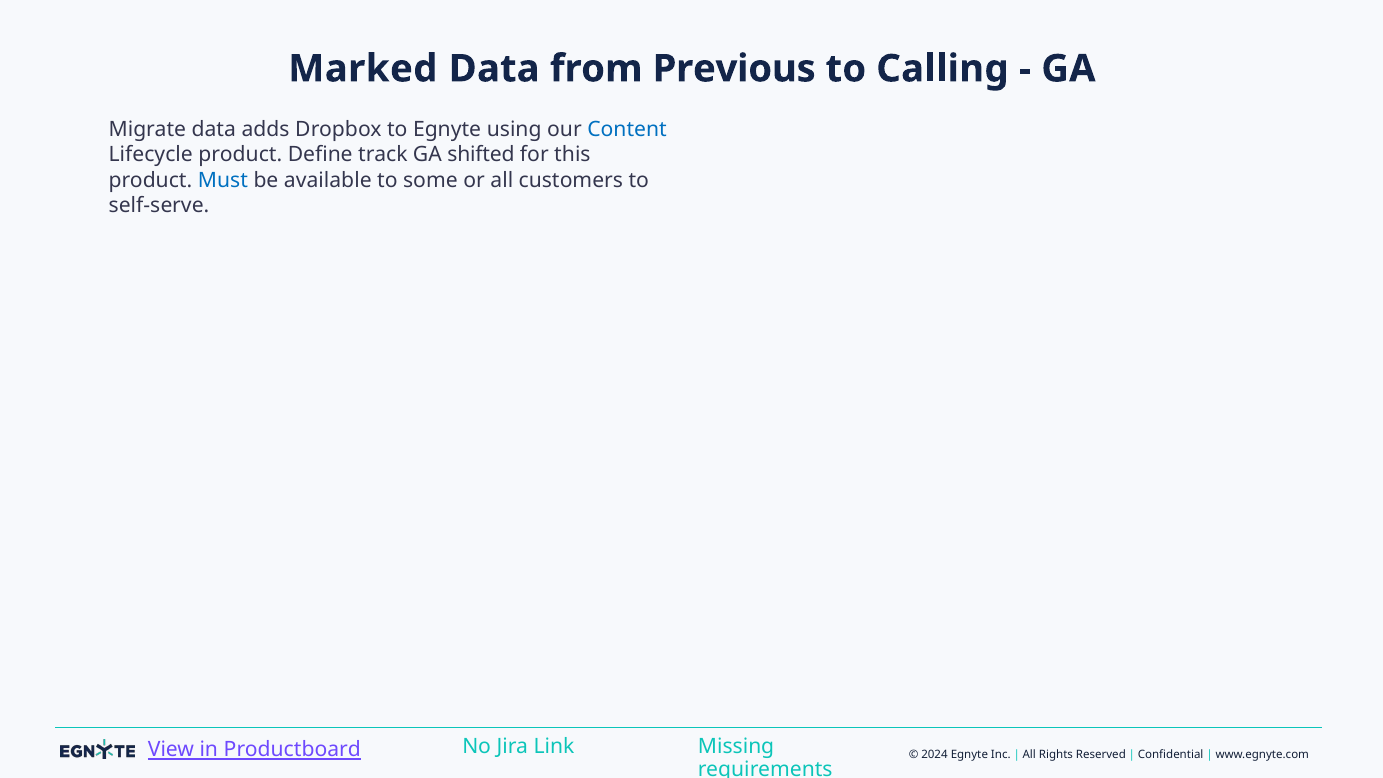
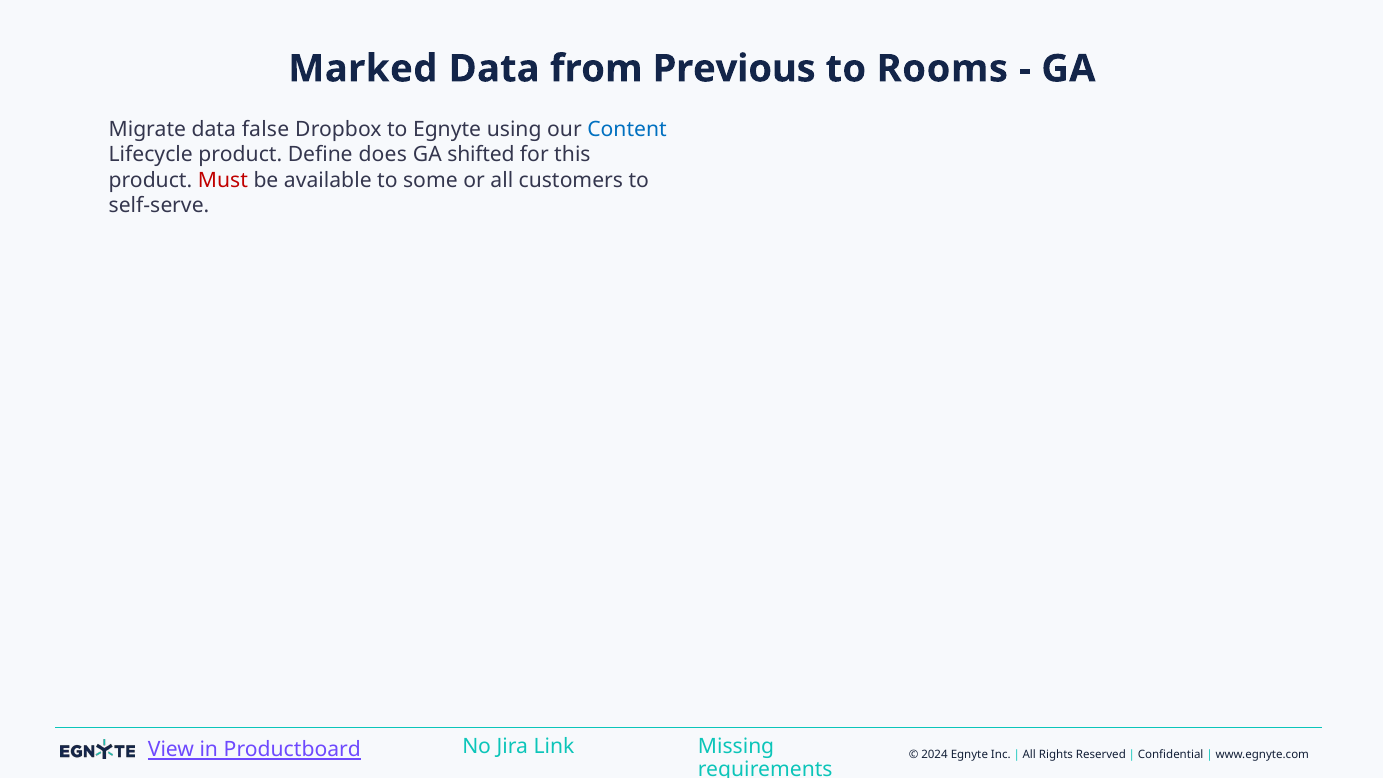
Calling: Calling -> Rooms (942, 69)
adds: adds -> false (265, 129)
track: track -> does (383, 155)
Must colour: blue -> red (223, 180)
